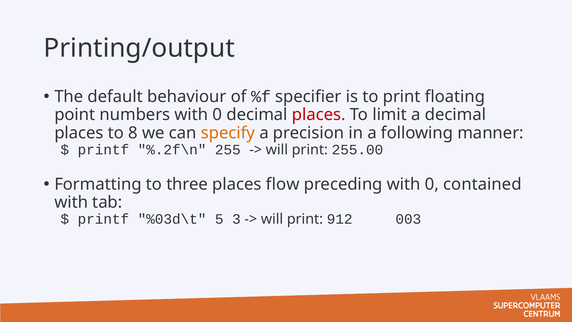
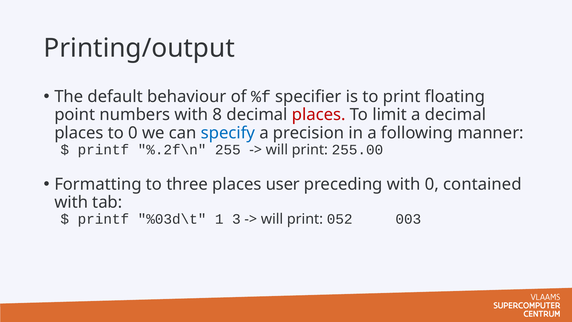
numbers with 0: 0 -> 8 (217, 115)
to 8: 8 -> 0 (133, 133)
specify colour: orange -> blue (228, 133)
flow: flow -> user (283, 184)
5: 5 -> 1 (219, 219)
912: 912 -> 052 (340, 219)
